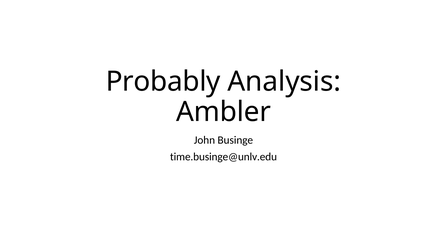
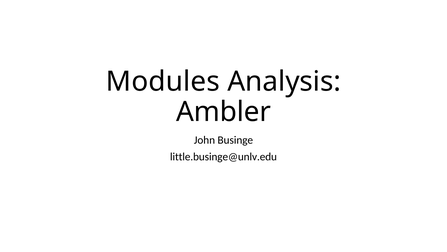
Probably: Probably -> Modules (163, 82)
time.businge@unlv.edu: time.businge@unlv.edu -> little.businge@unlv.edu (223, 156)
